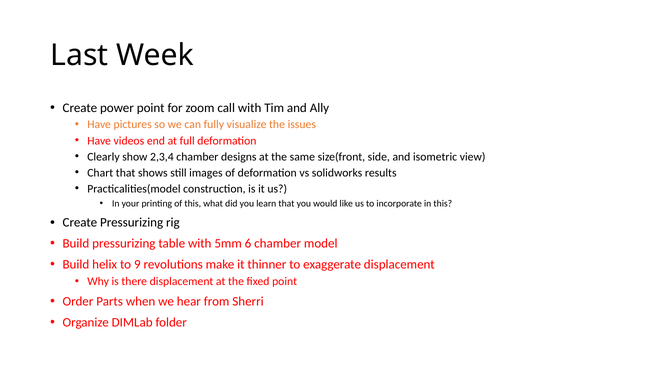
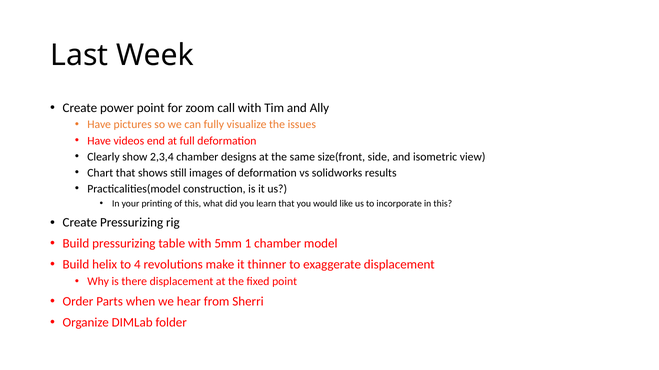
6: 6 -> 1 (248, 244)
9: 9 -> 4 (137, 265)
